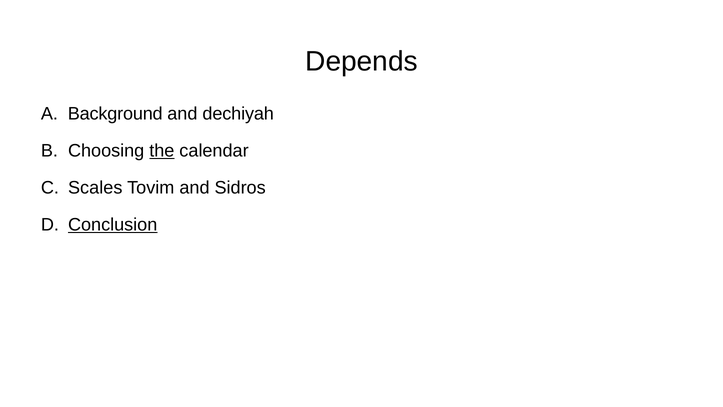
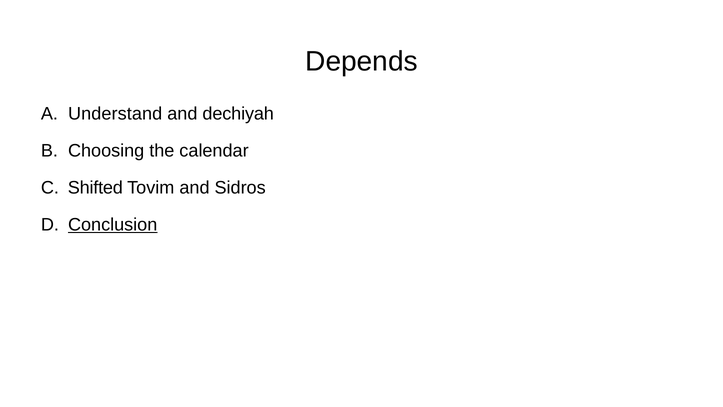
Background: Background -> Understand (115, 114)
the underline: present -> none (162, 151)
Scales: Scales -> Shifted (95, 188)
